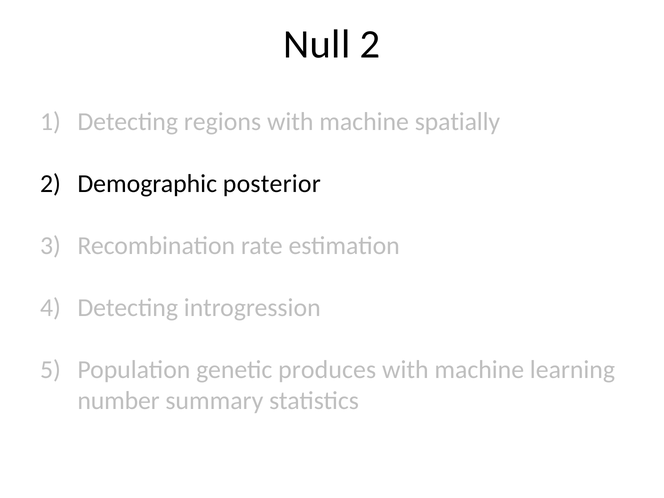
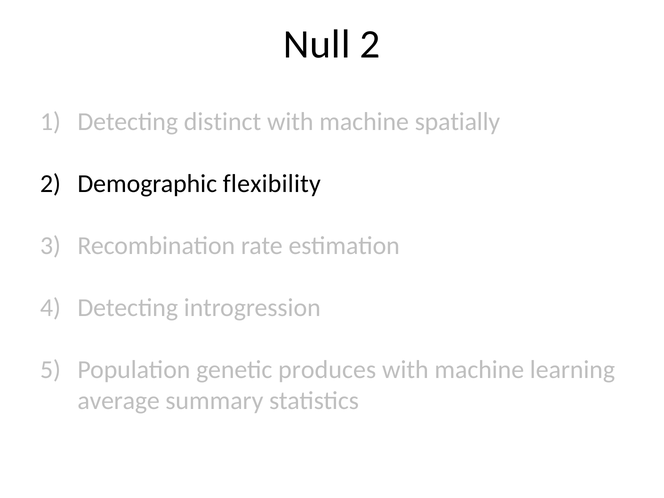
regions: regions -> distinct (222, 122)
posterior: posterior -> flexibility (272, 184)
number: number -> average (119, 401)
